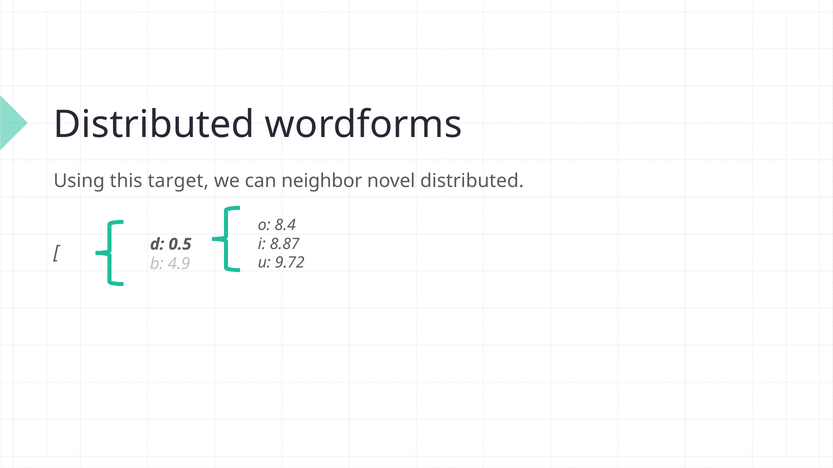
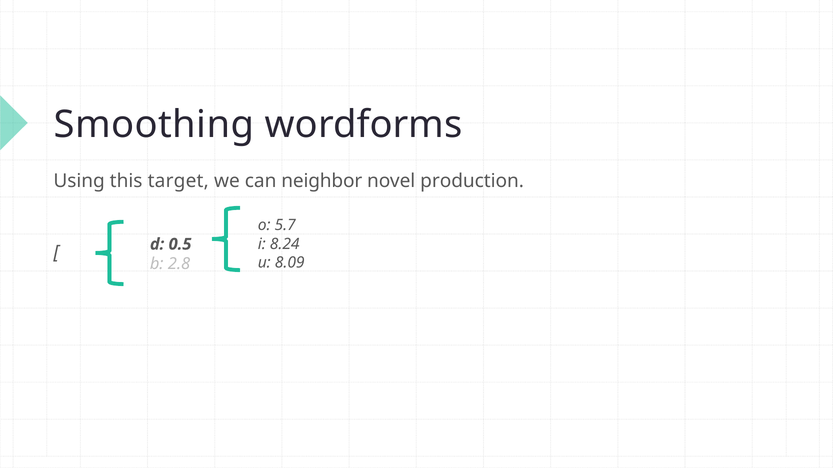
Distributed: Distributed -> Smoothing (154, 125)
novel distributed: distributed -> production (472, 181)
8.4: 8.4 -> 5.7 (285, 225)
8.87: 8.87 -> 8.24 (285, 244)
9.72: 9.72 -> 8.09 (290, 263)
4.9: 4.9 -> 2.8 (179, 264)
